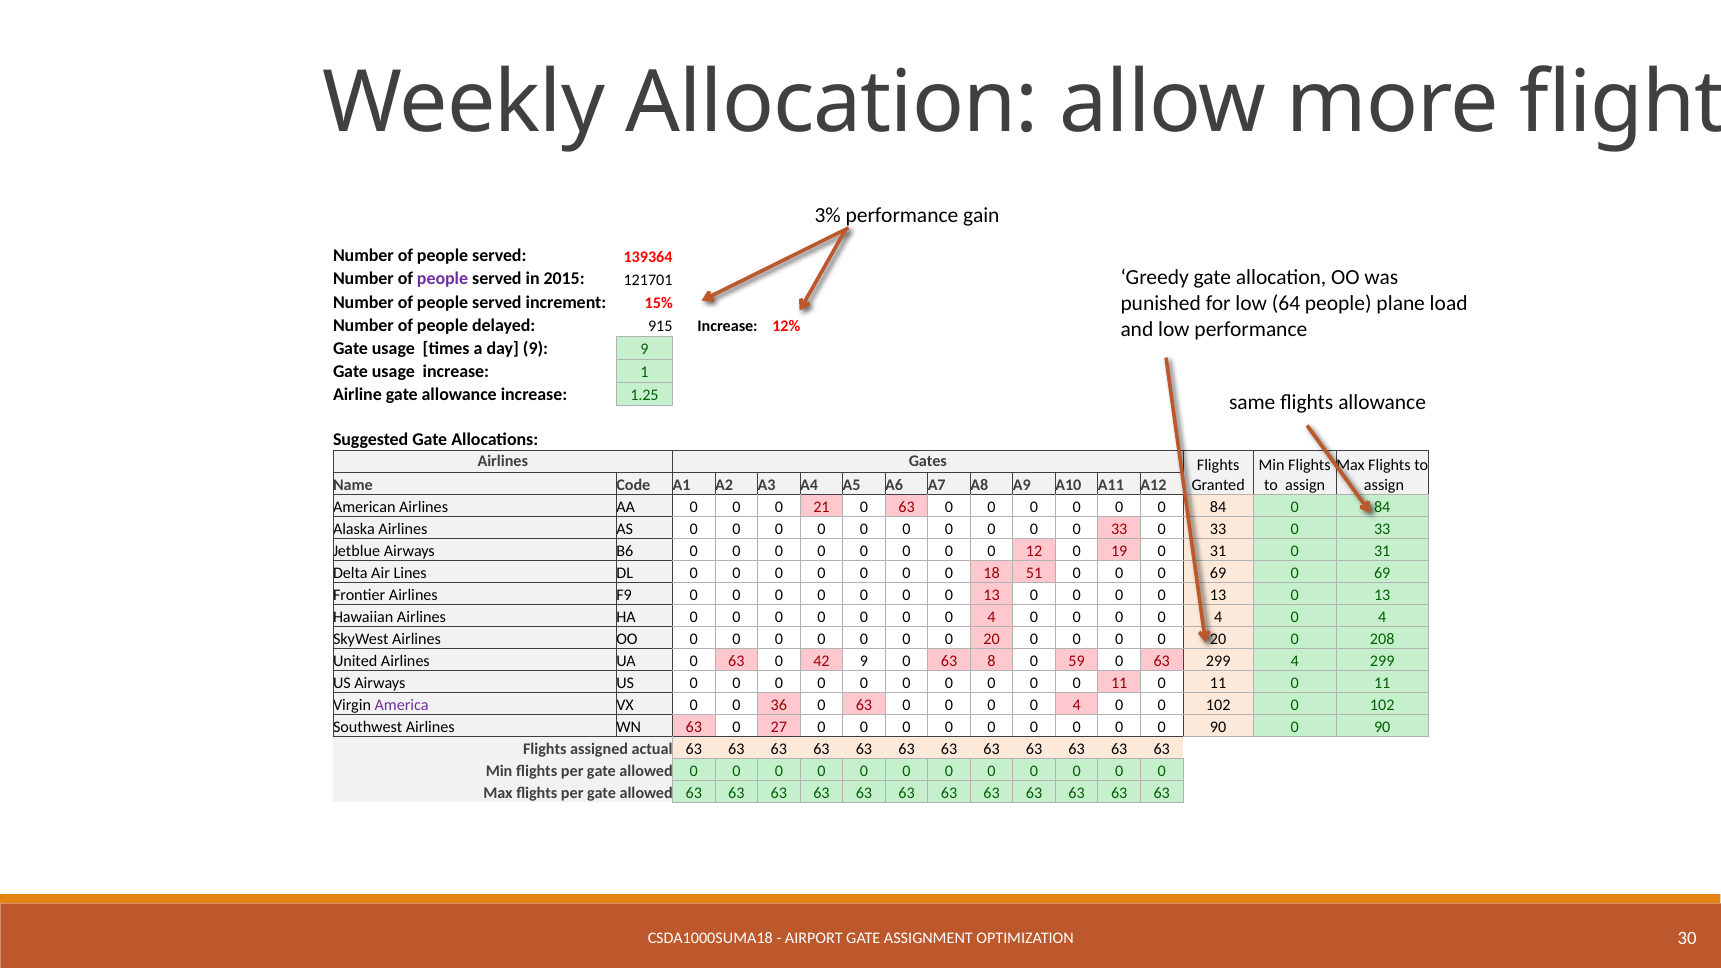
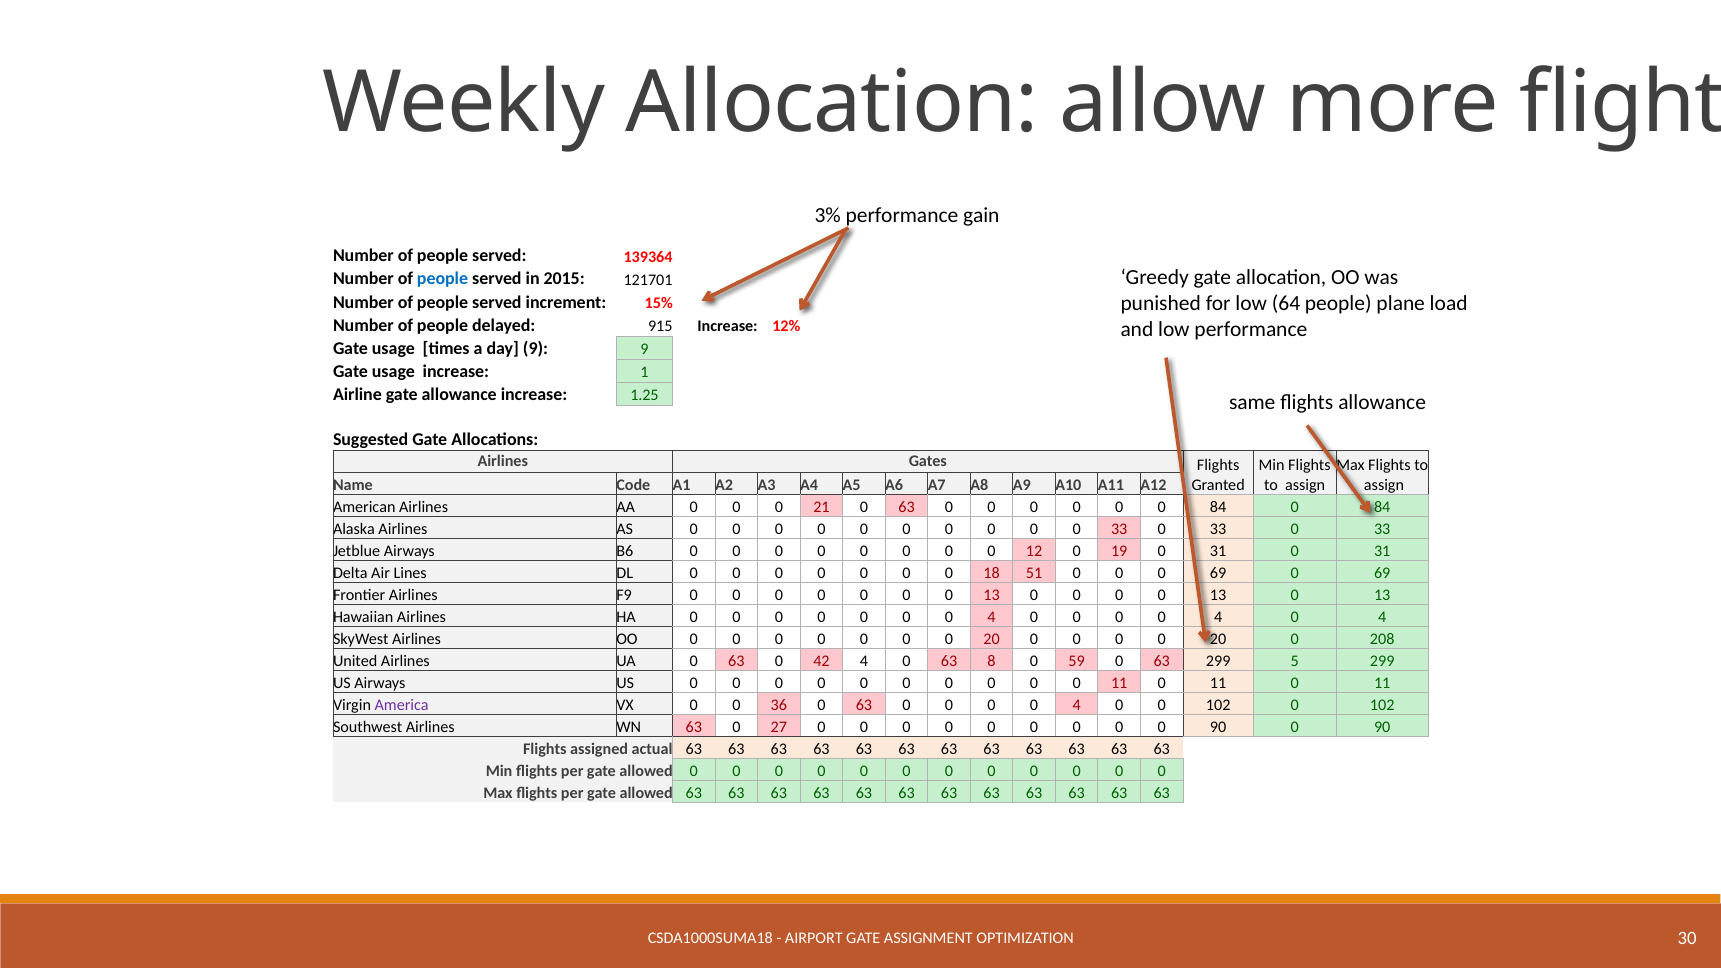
people colour: purple -> blue (443, 279)
42 9: 9 -> 4 (864, 661)
299 4: 4 -> 5 (1295, 661)
